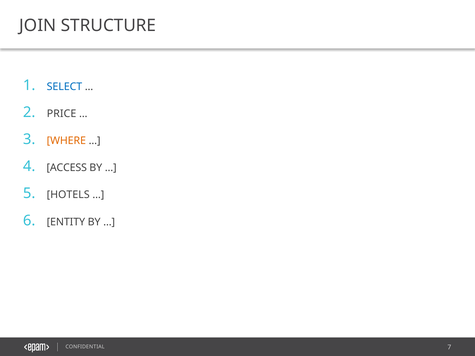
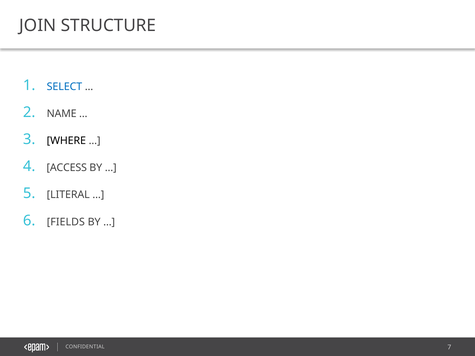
PRICE: PRICE -> NAME (62, 114)
WHERE colour: orange -> black (66, 141)
HOTELS: HOTELS -> LITERAL (68, 195)
ENTITY: ENTITY -> FIELDS (66, 222)
